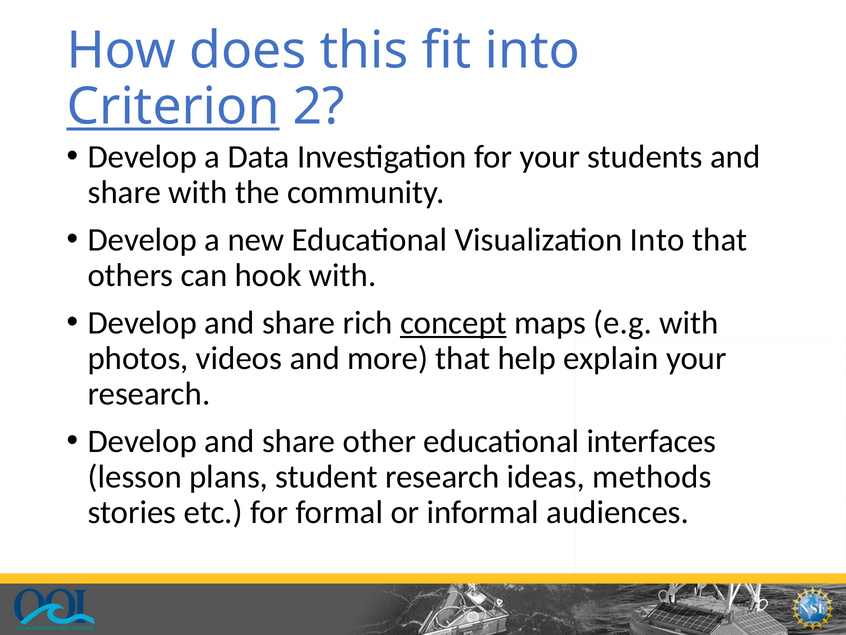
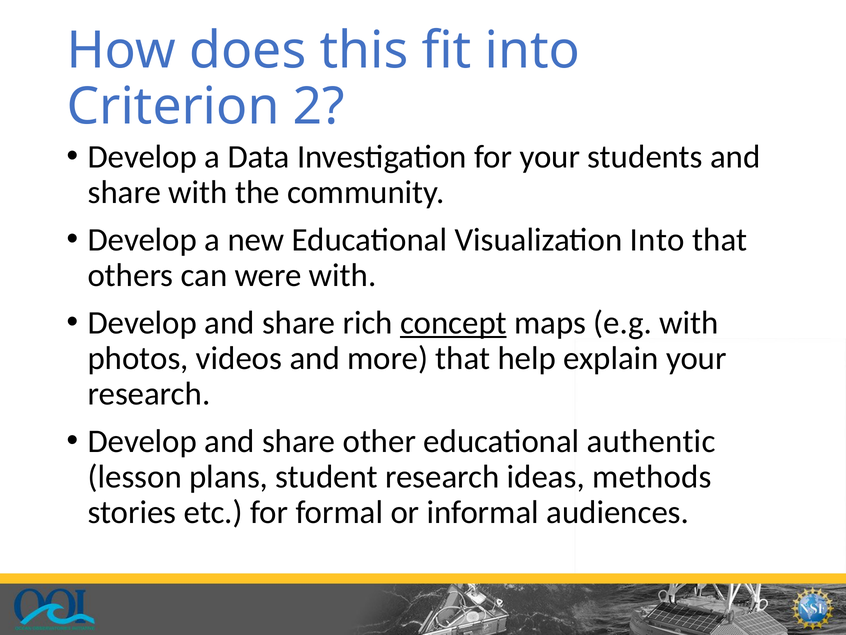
Criterion underline: present -> none (173, 107)
hook: hook -> were (268, 275)
interfaces: interfaces -> authentic (651, 441)
